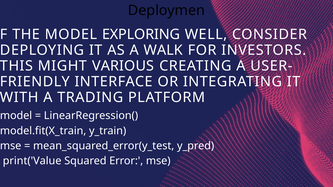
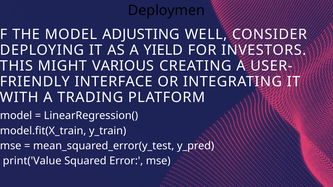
EXPLORING: EXPLORING -> ADJUSTING (141, 35)
WALK: WALK -> YIELD (163, 50)
